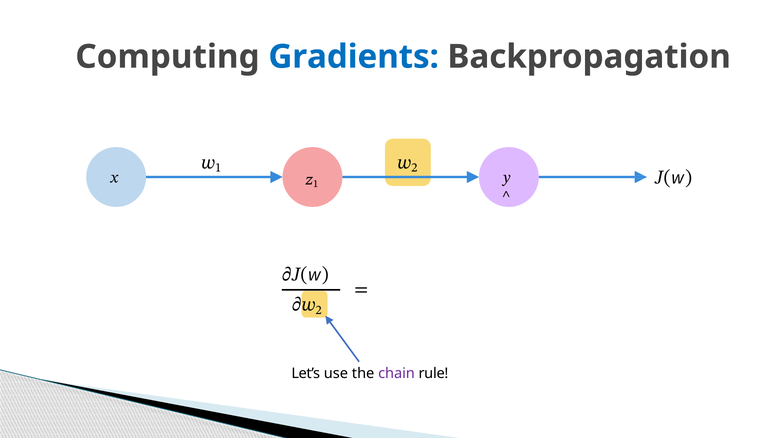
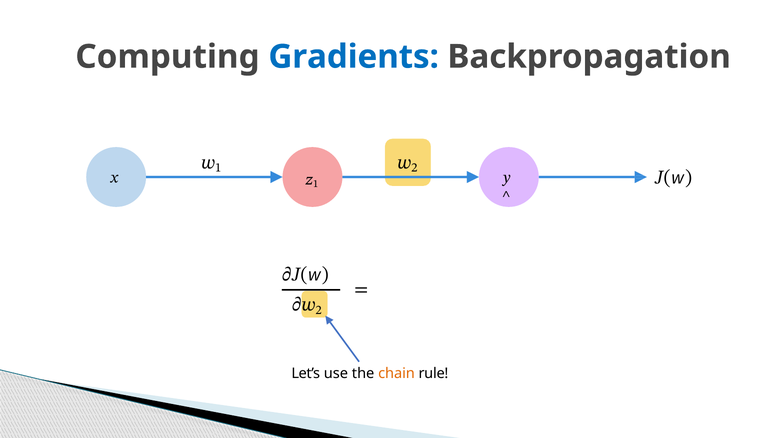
chain colour: purple -> orange (396, 374)
